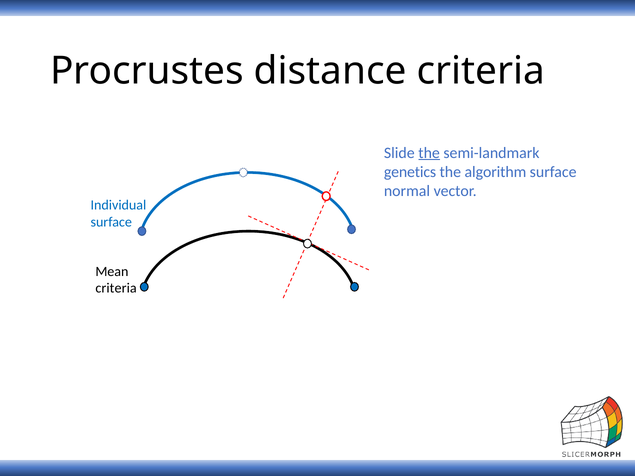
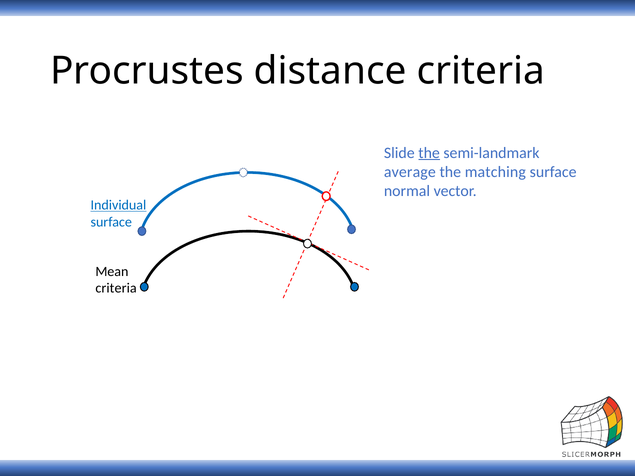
genetics: genetics -> average (410, 172)
algorithm: algorithm -> matching (495, 172)
Individual underline: none -> present (118, 205)
